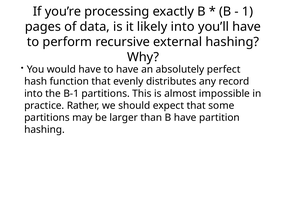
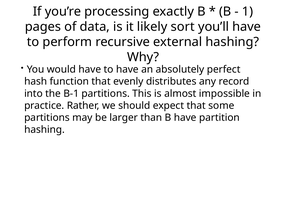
likely into: into -> sort (183, 27)
